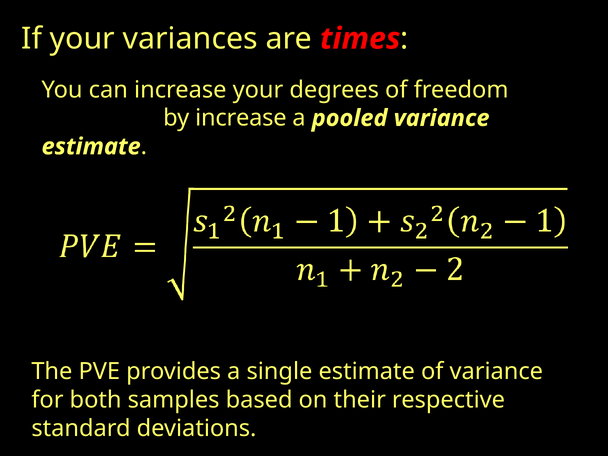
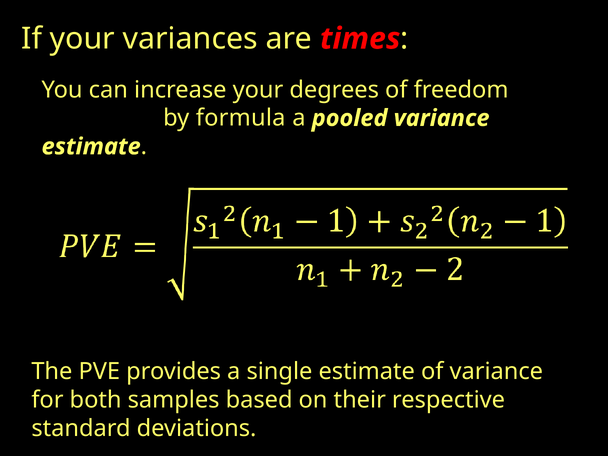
by increase: increase -> formula (241, 118)
